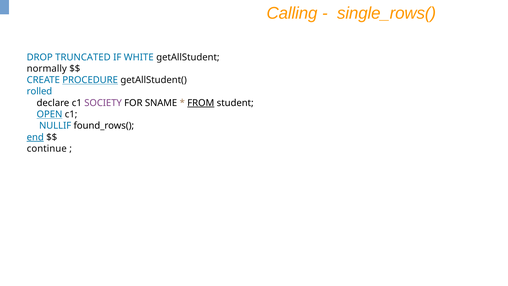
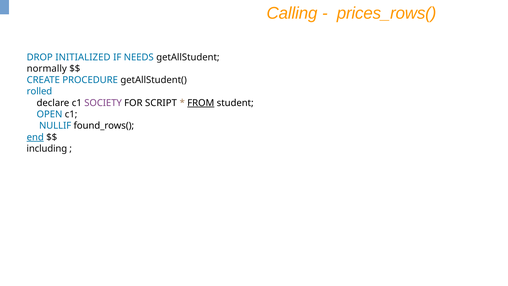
single_rows(: single_rows( -> prices_rows( (387, 13)
TRUNCATED: TRUNCATED -> INITIALIZED (83, 57)
WHITE: WHITE -> NEEDS (139, 57)
PROCEDURE underline: present -> none (90, 80)
SNAME: SNAME -> SCRIPT (161, 103)
OPEN underline: present -> none (49, 114)
continue: continue -> including (47, 149)
